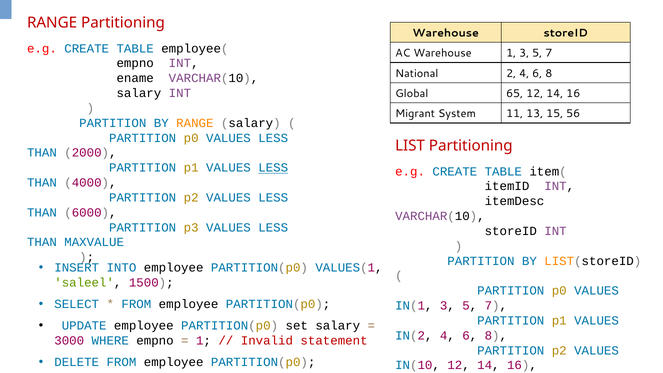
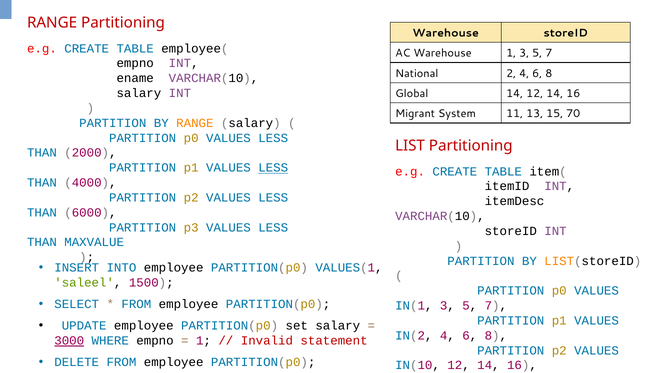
Global 65: 65 -> 14 (515, 94)
56: 56 -> 70 (573, 114)
3000 underline: none -> present (69, 341)
